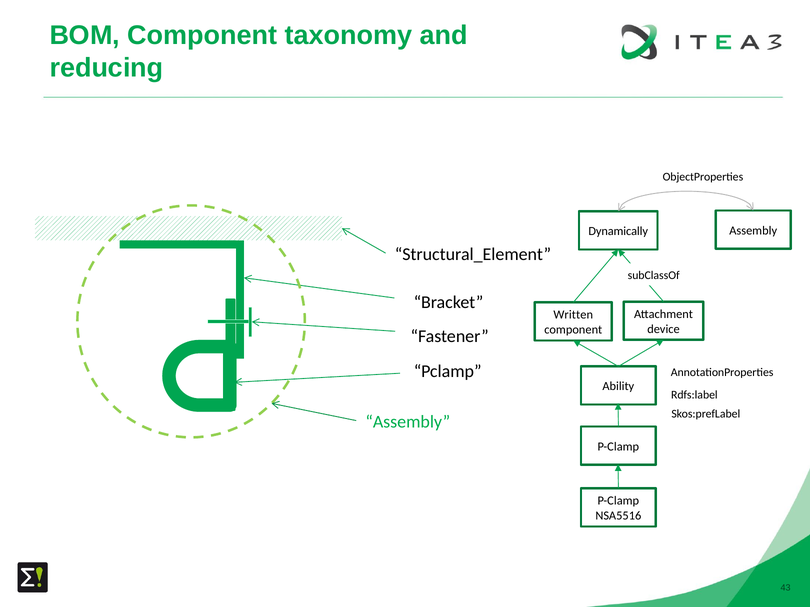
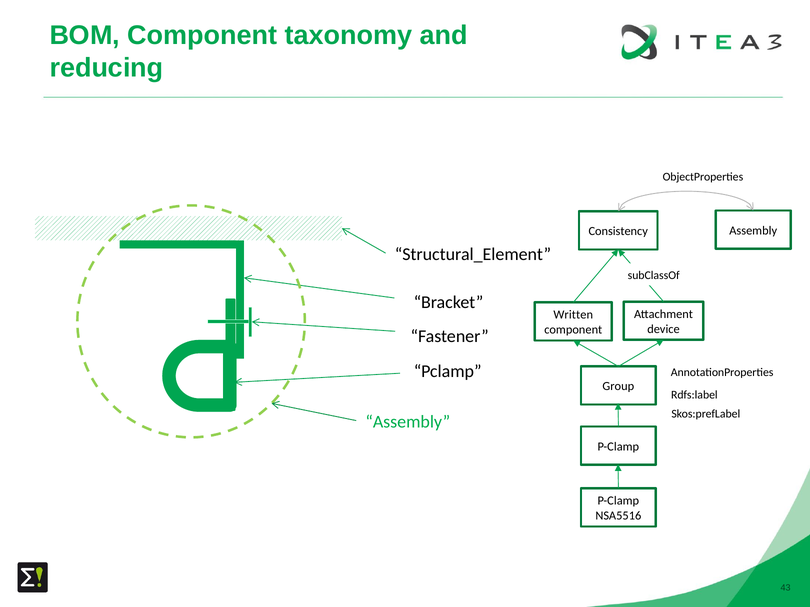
Dynamically: Dynamically -> Consistency (618, 231)
Ability: Ability -> Group (618, 387)
